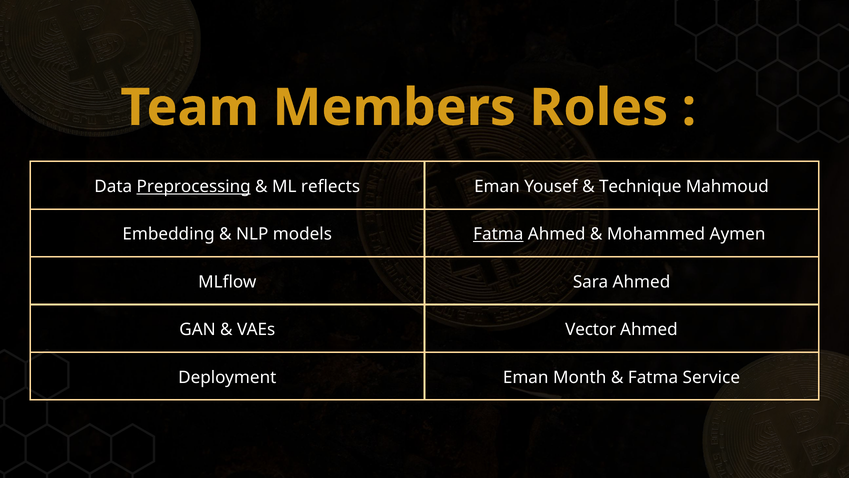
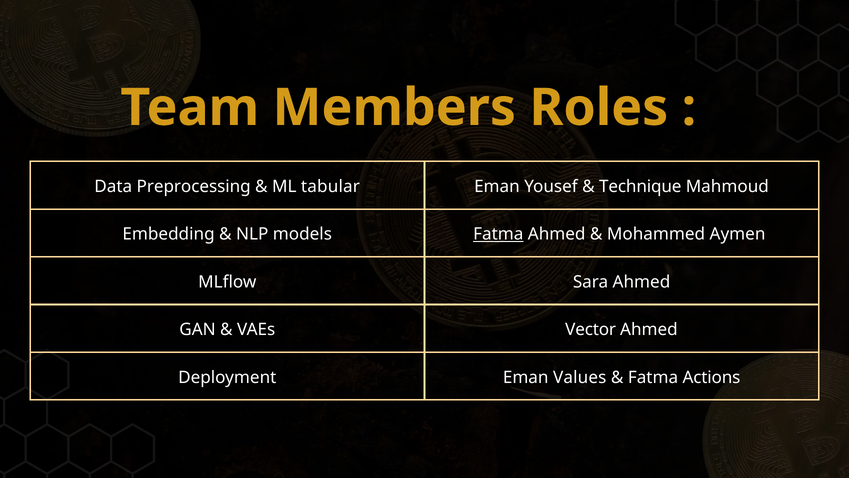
Preprocessing underline: present -> none (194, 186)
reflects: reflects -> tabular (330, 186)
Month: Month -> Values (580, 377)
Service: Service -> Actions (711, 377)
